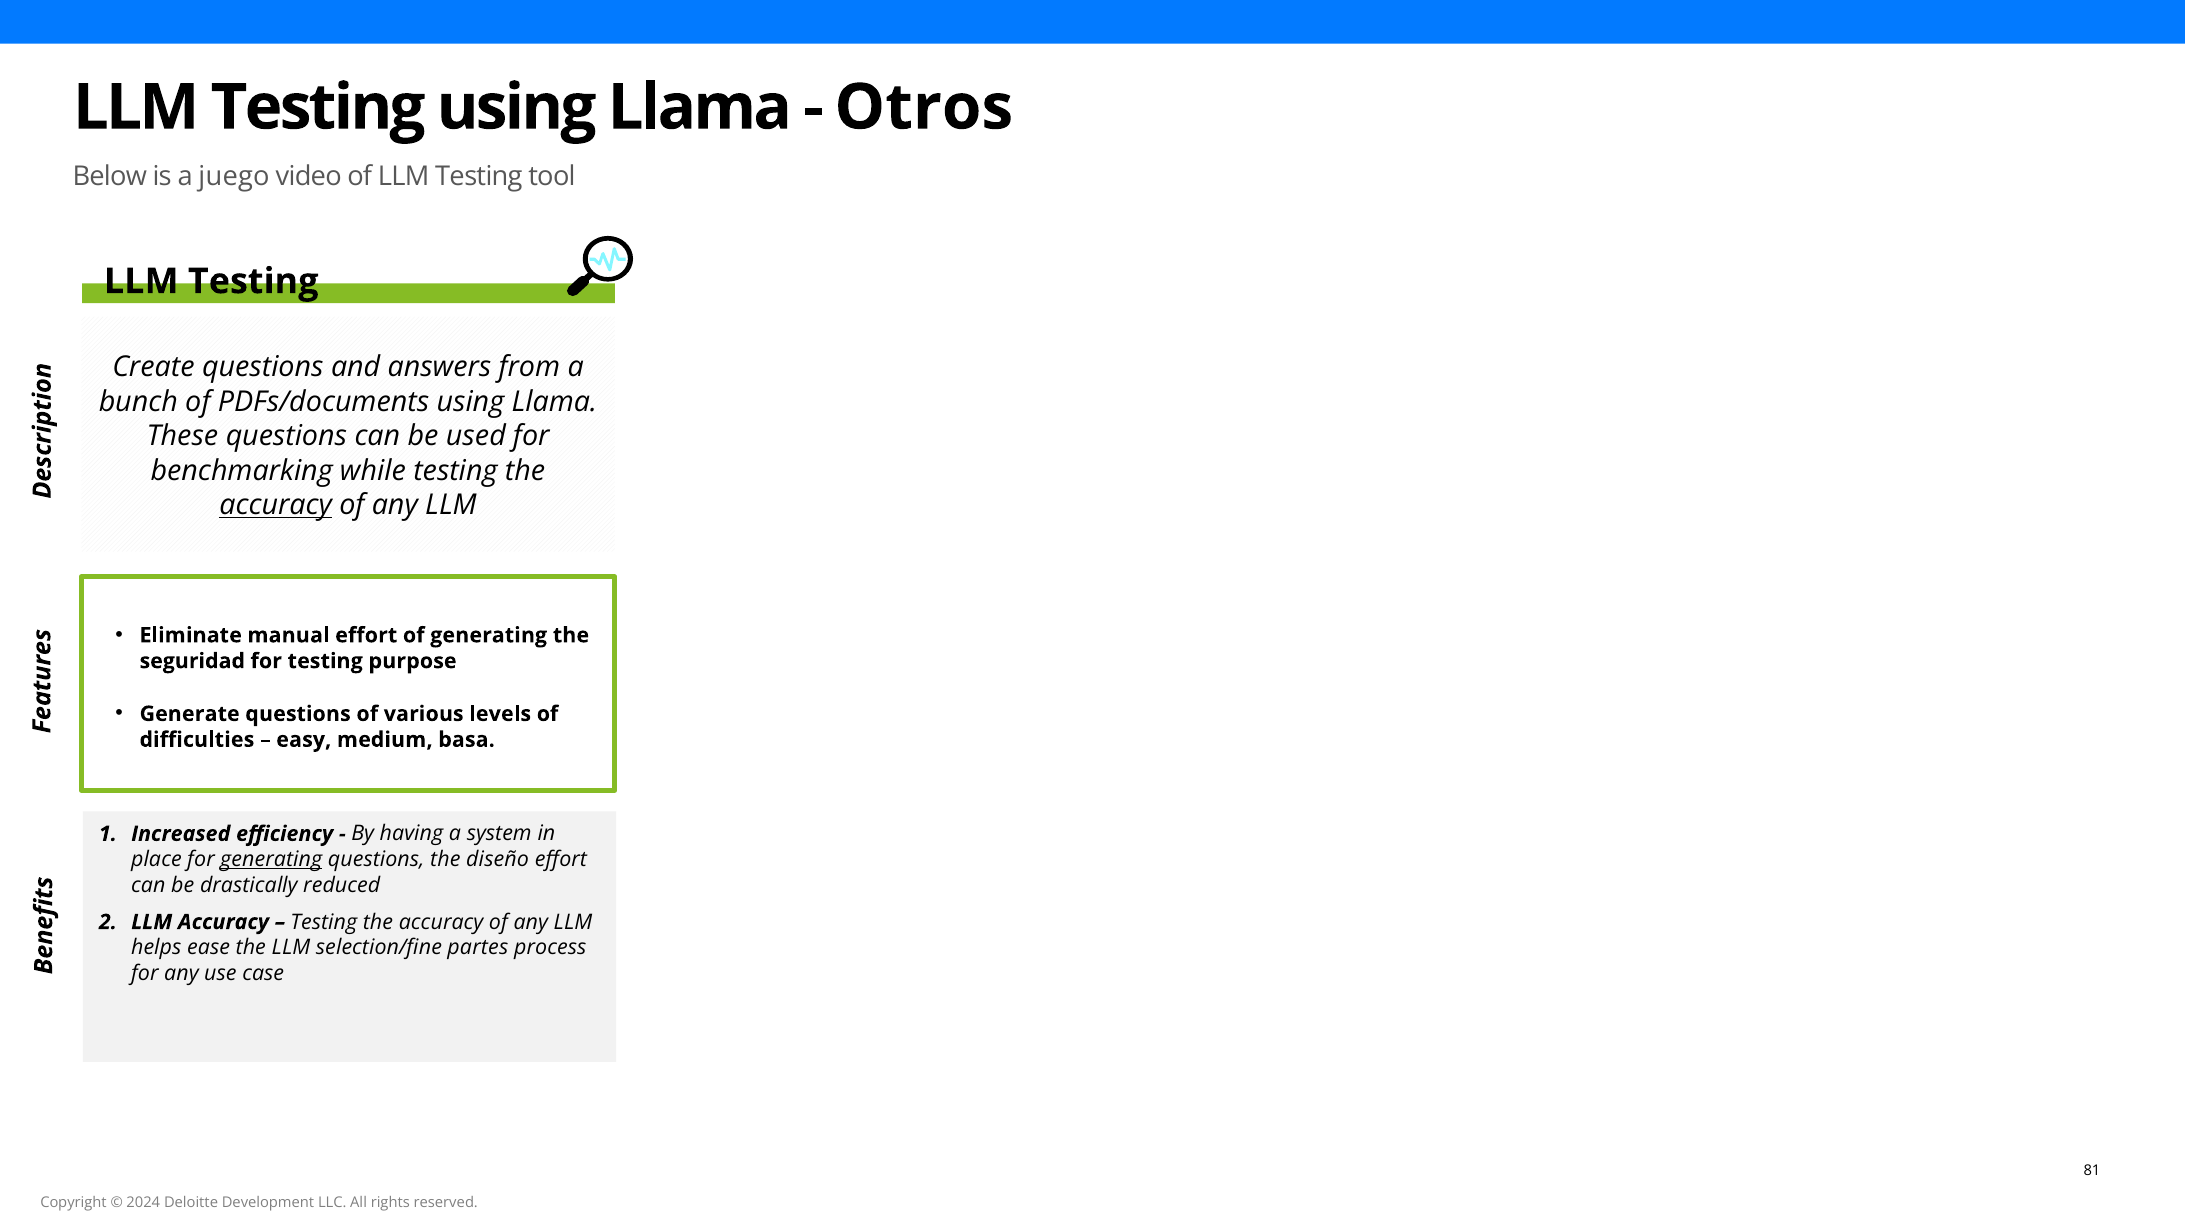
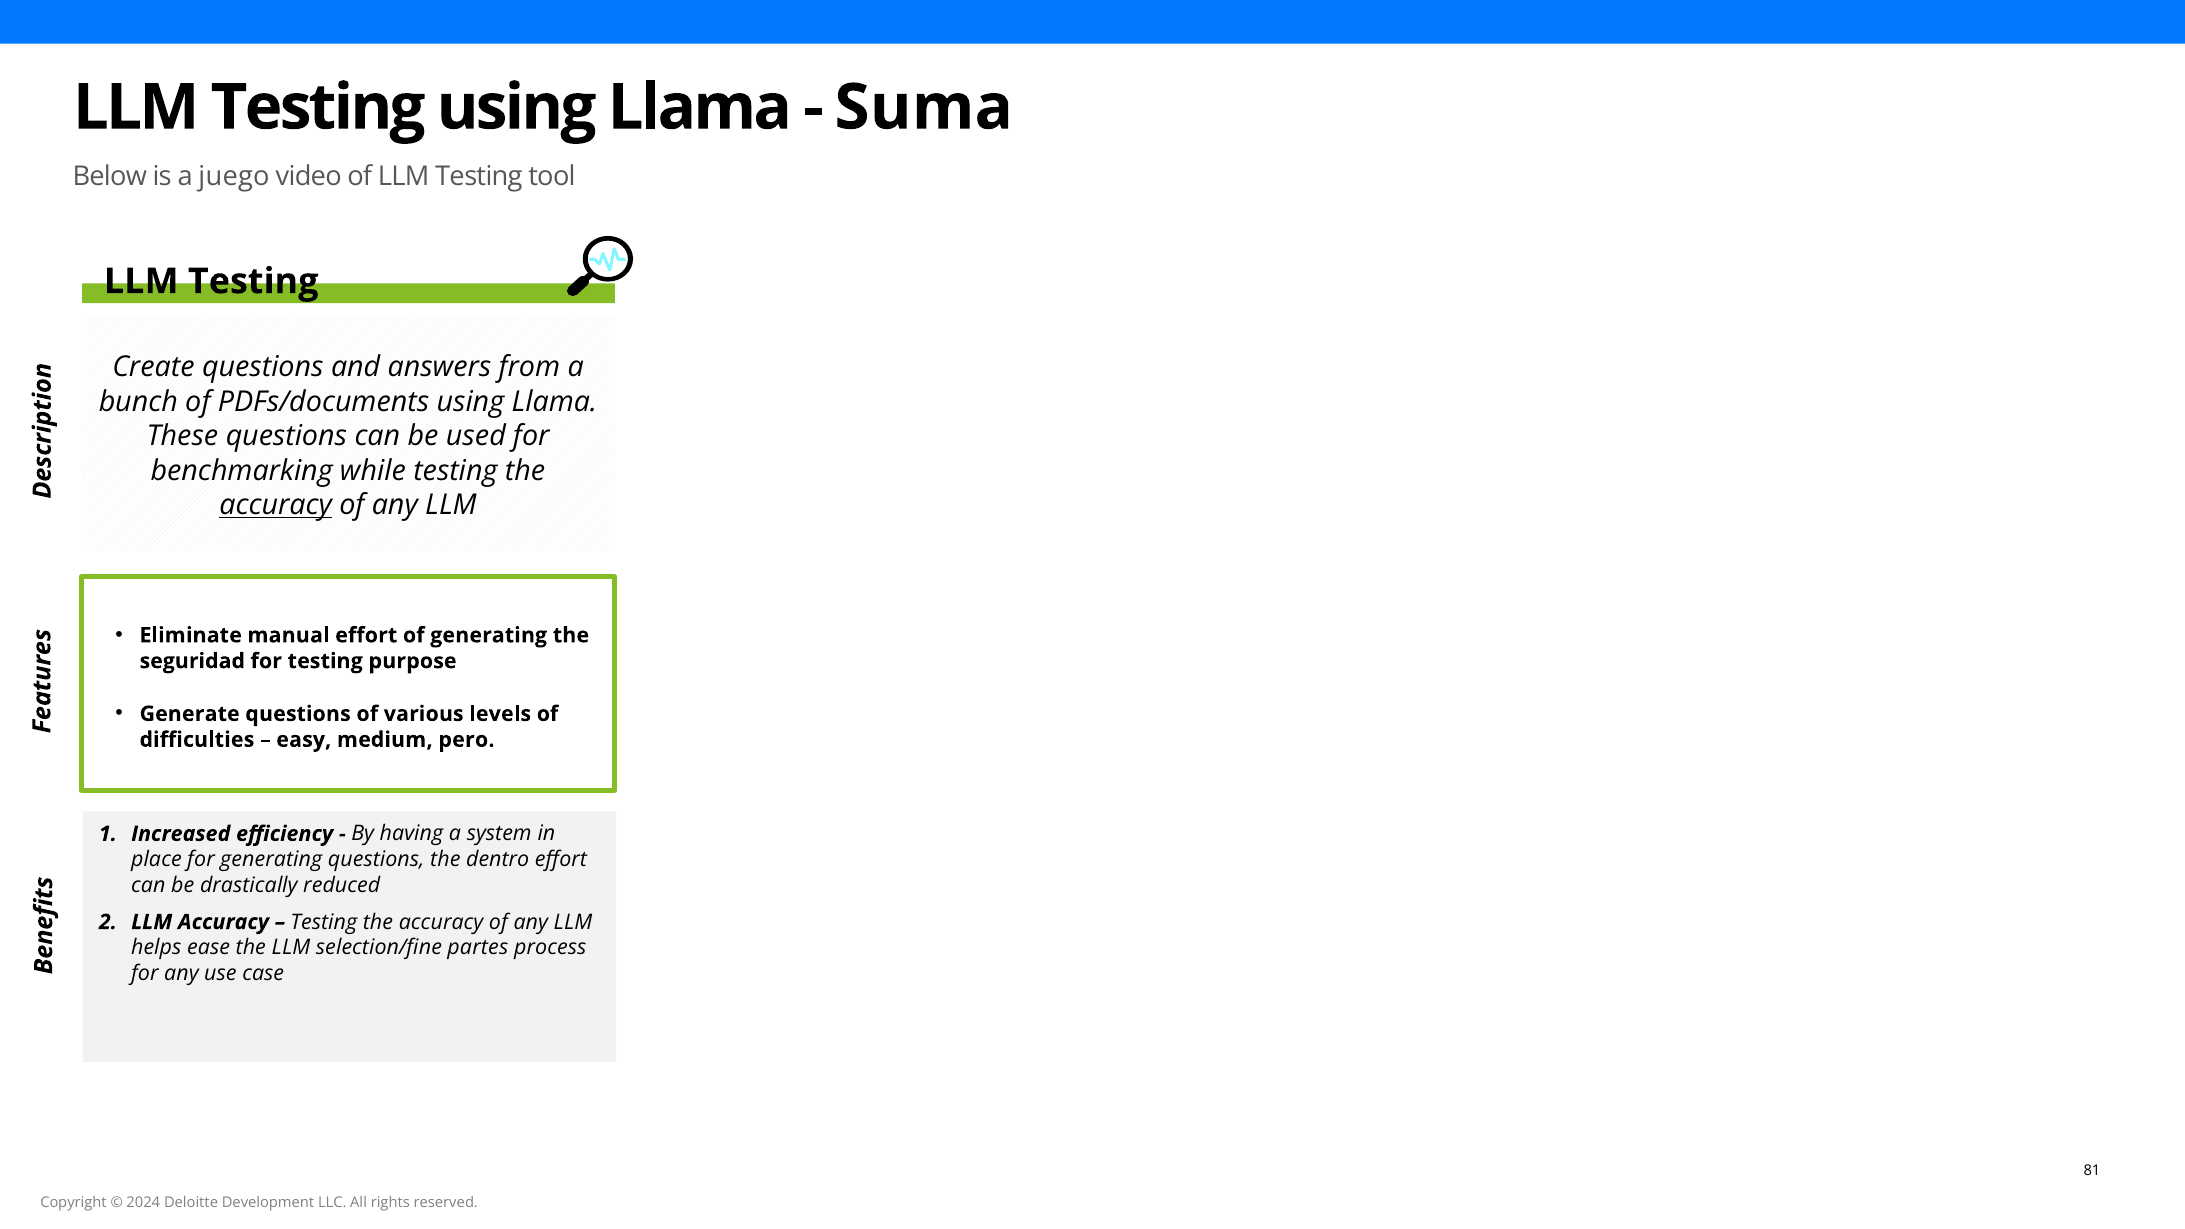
Otros: Otros -> Suma (924, 108)
basa: basa -> pero (466, 740)
generating underline: present -> none (271, 860)
diseño: diseño -> dentro (498, 860)
